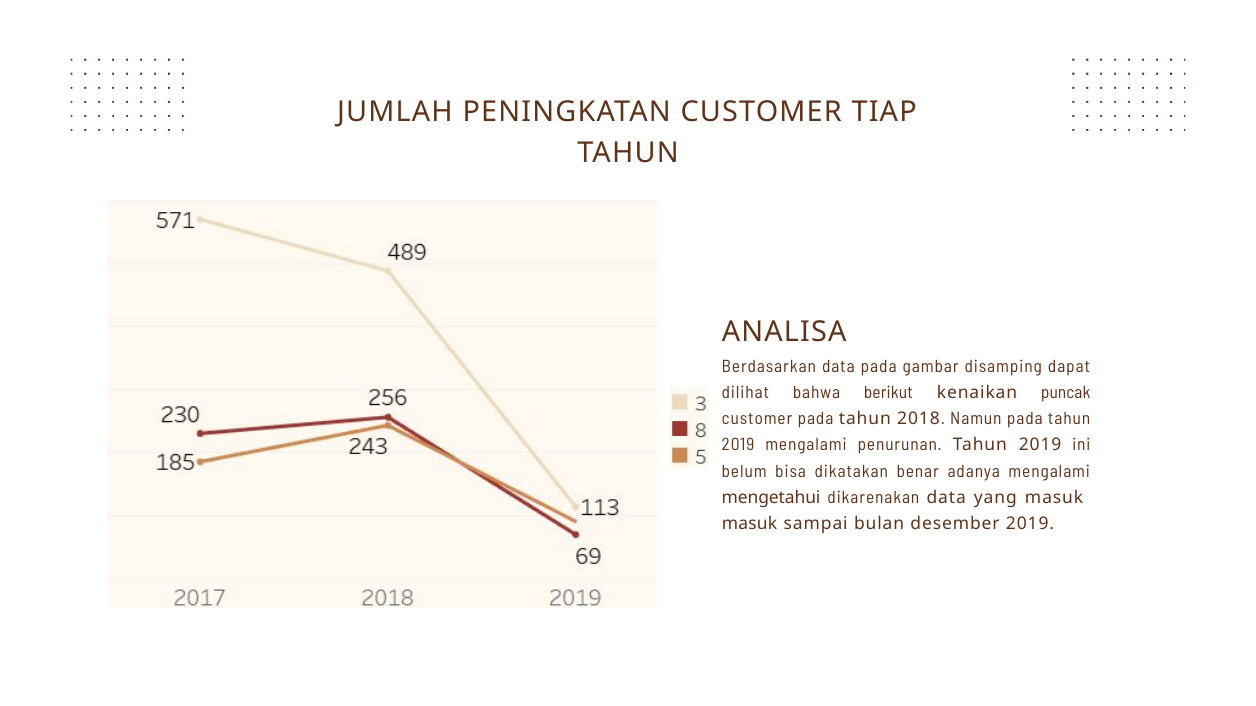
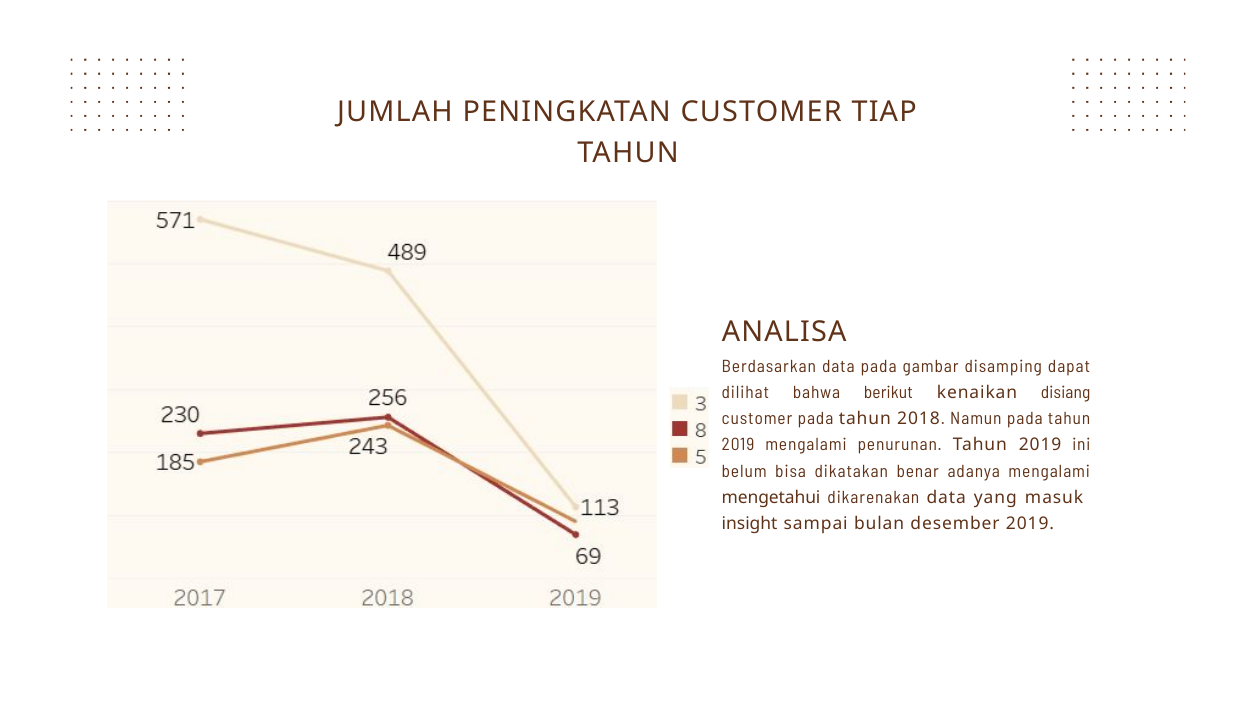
puncak: puncak -> disiang (1066, 393)
masuk: masuk -> insight (750, 524)
